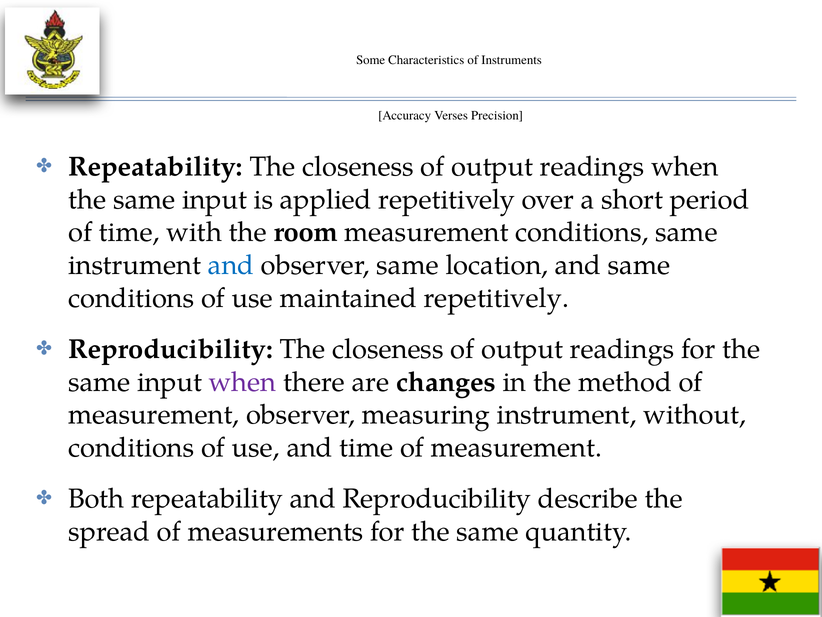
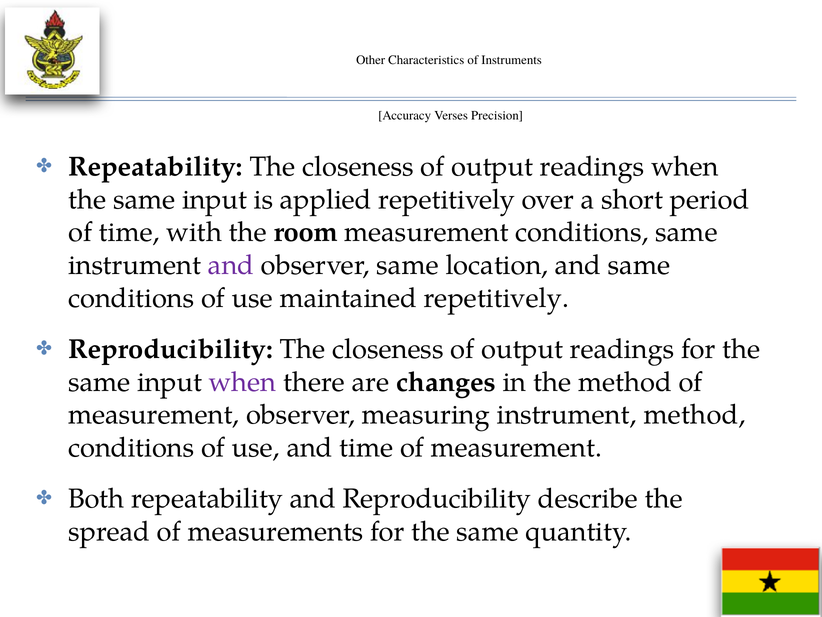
Some: Some -> Other (371, 60)
and colour: blue -> purple (231, 265)
instrument without: without -> method (694, 414)
